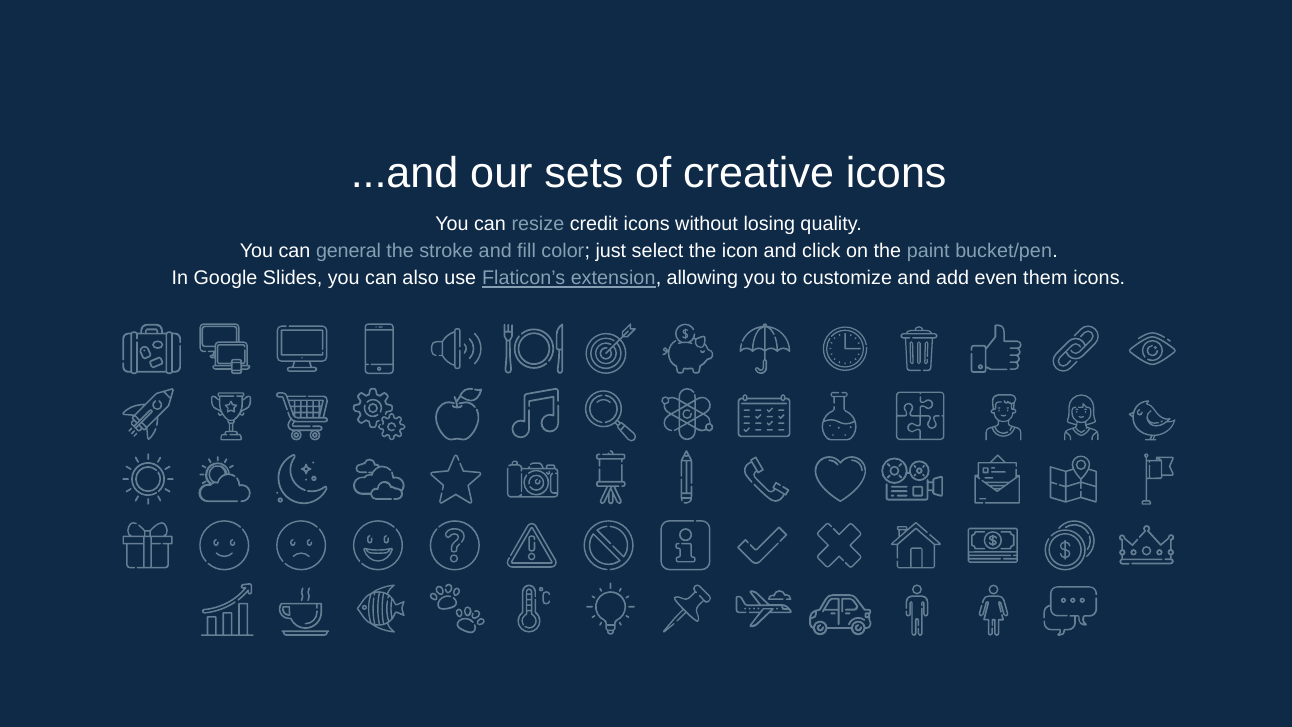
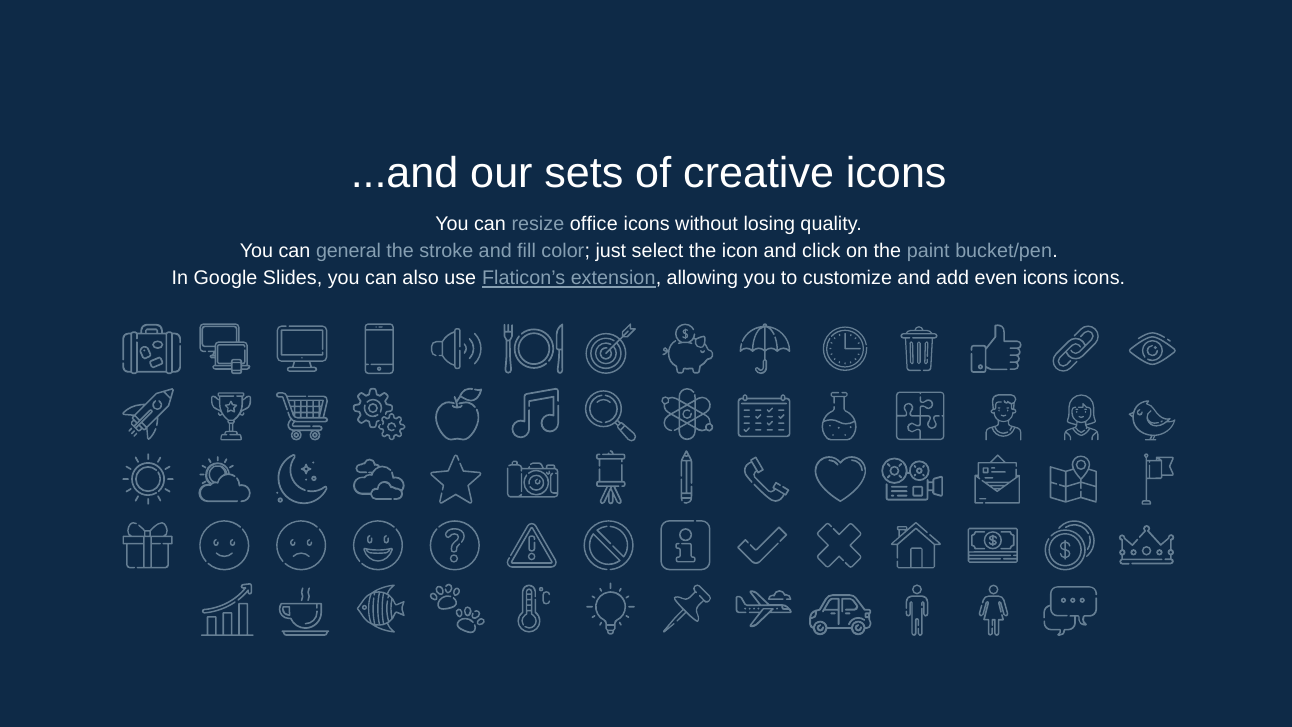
credit: credit -> office (594, 224)
even them: them -> icons (1046, 278)
